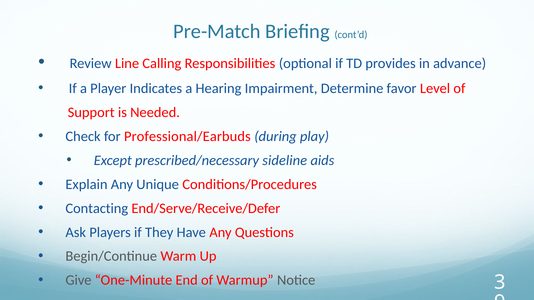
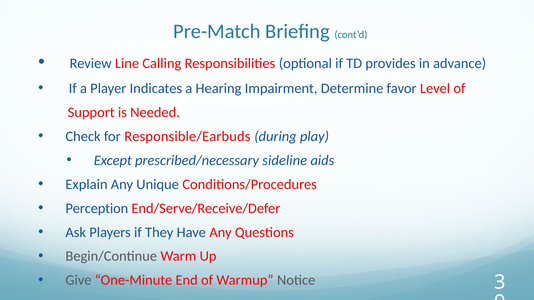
Professional/Earbuds: Professional/Earbuds -> Responsible/Earbuds (187, 136)
Contacting: Contacting -> Perception (97, 209)
